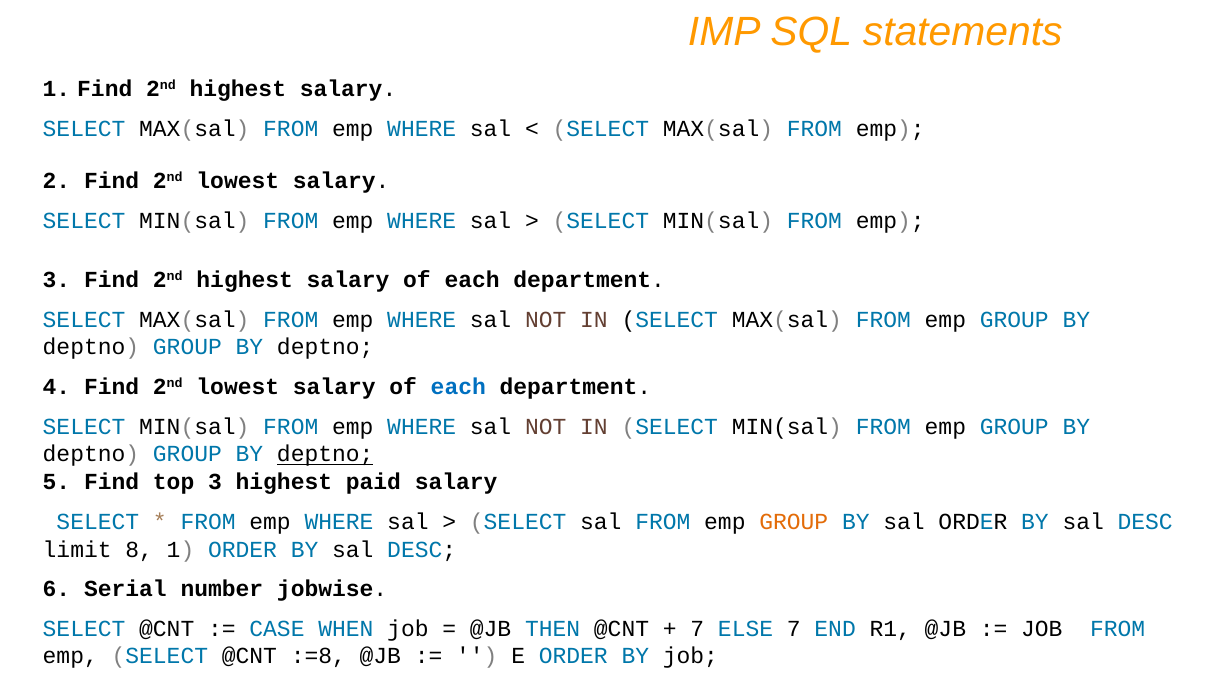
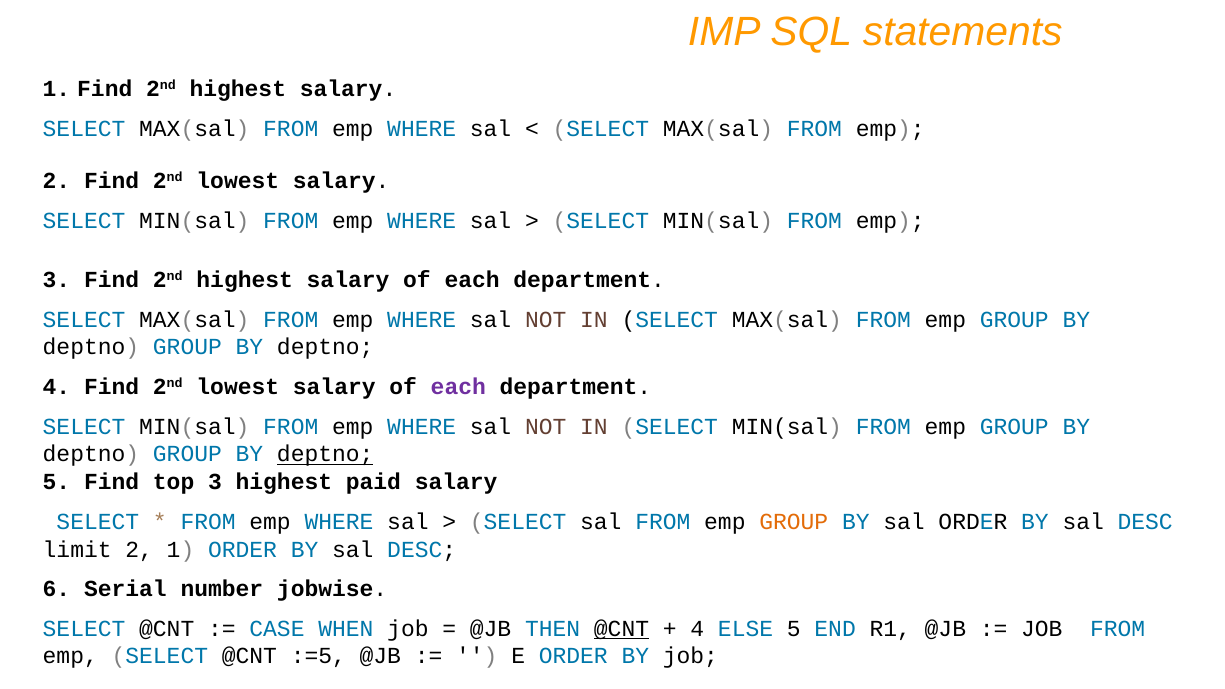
each colour: blue -> purple (458, 387)
limit 8: 8 -> 2 (139, 550)
@CNT underline: none -> present (622, 628)
7: 7 -> 4 (697, 628)
ELSE 7: 7 -> 5 (794, 628)
:=8: :=8 -> :=5 (318, 656)
